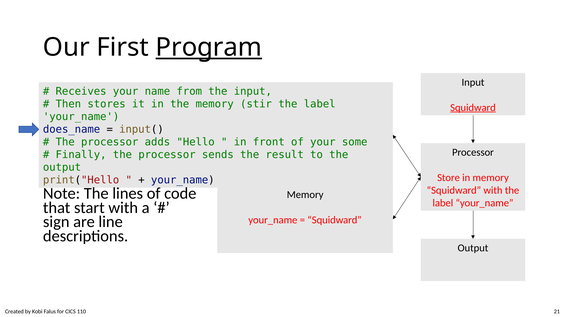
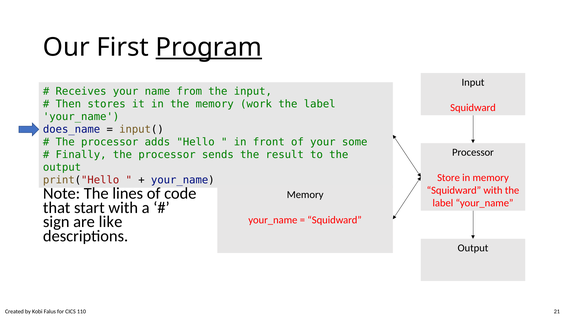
stir: stir -> work (256, 104)
Squidward underline: present -> none (473, 108)
line: line -> like (111, 222)
